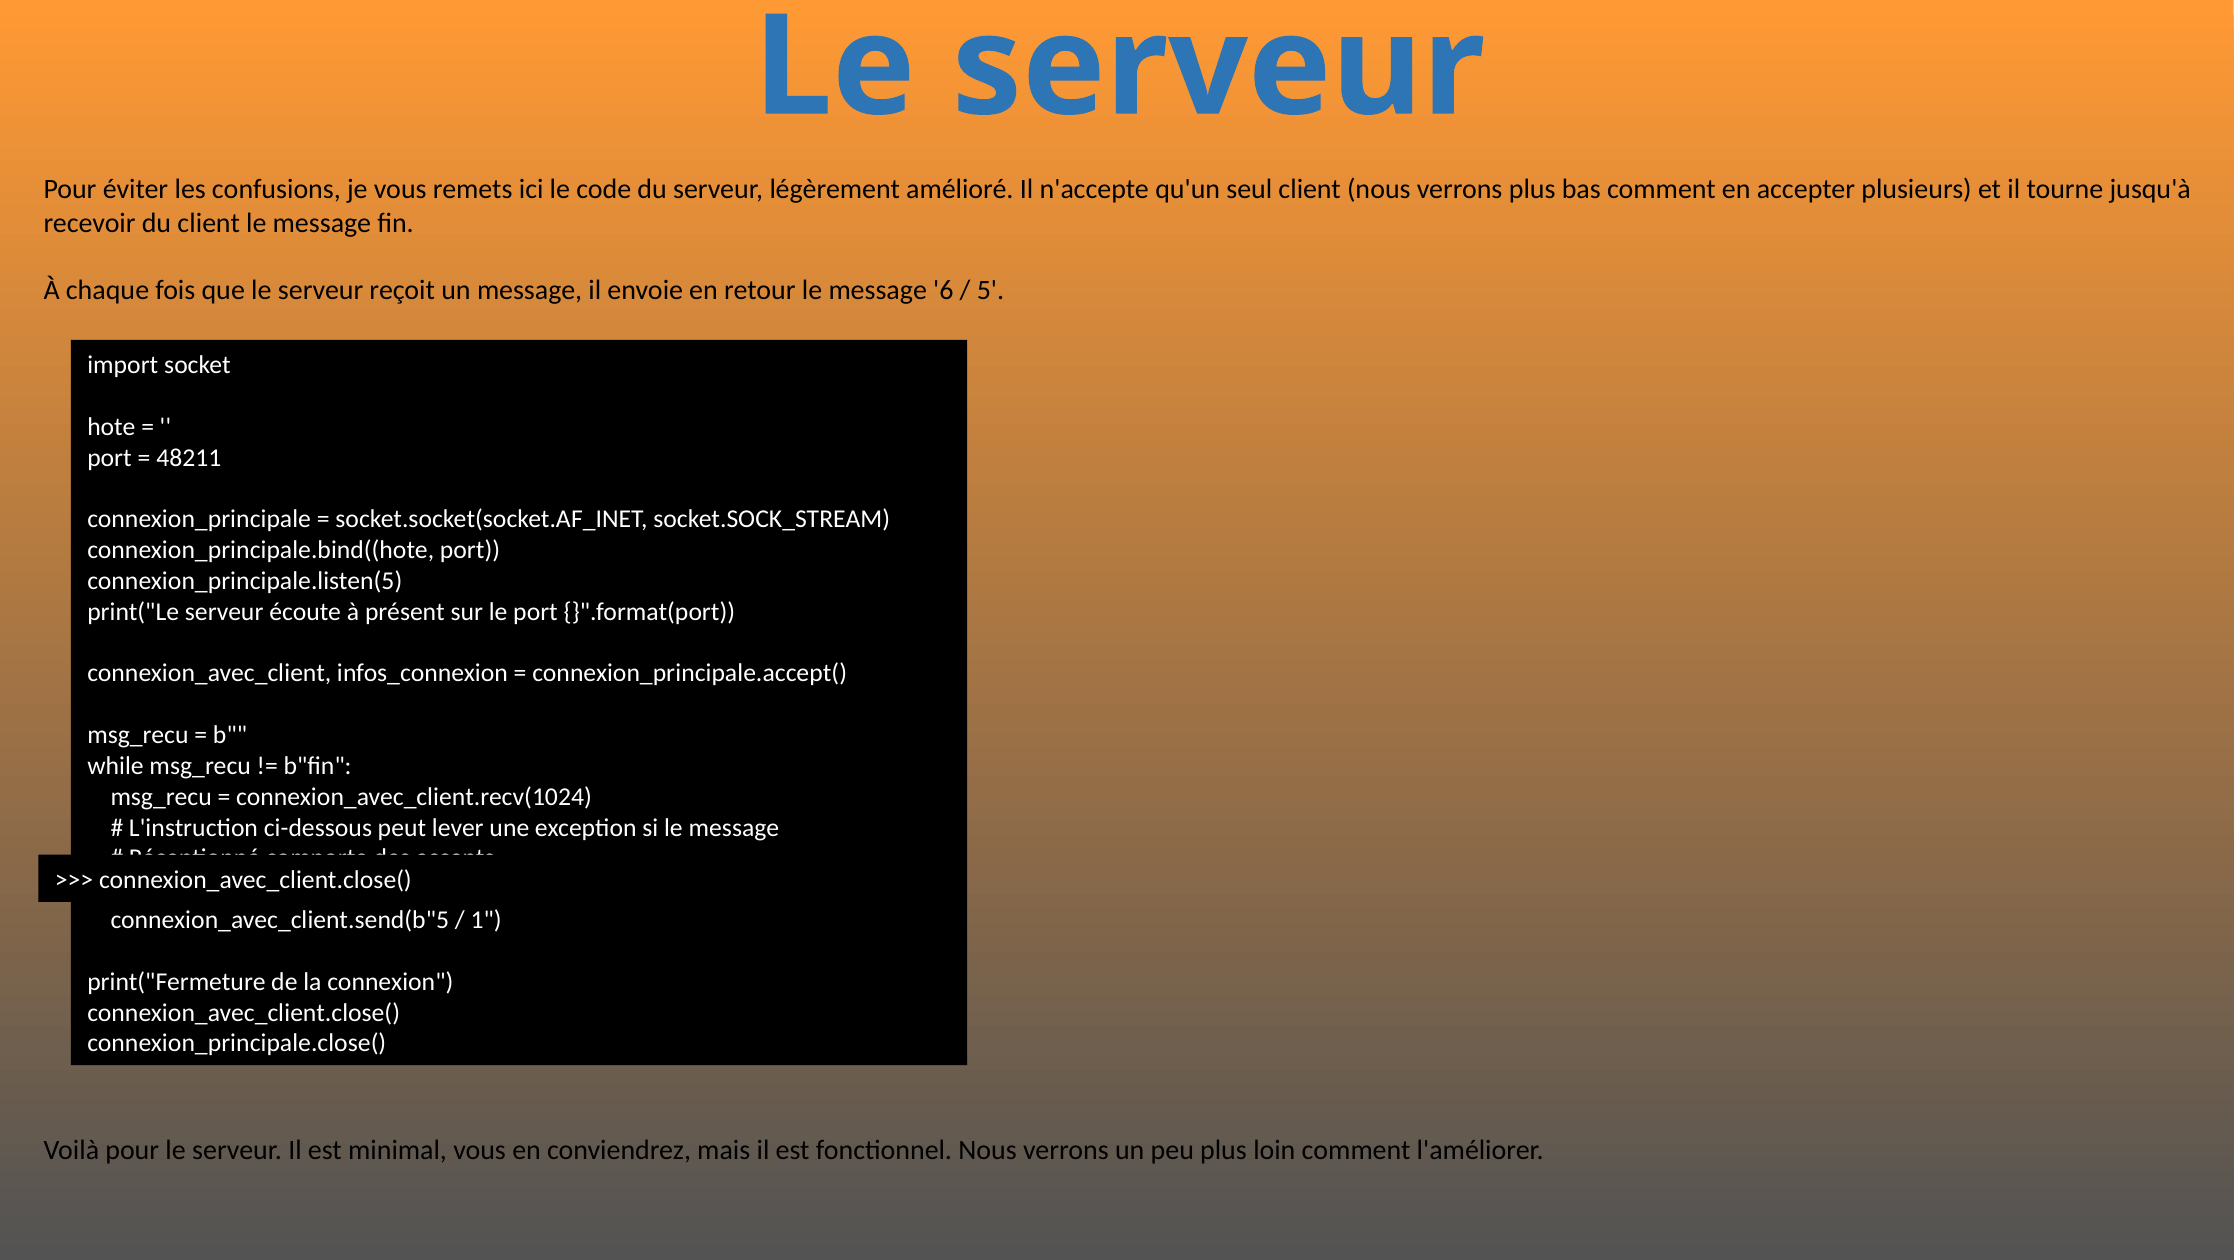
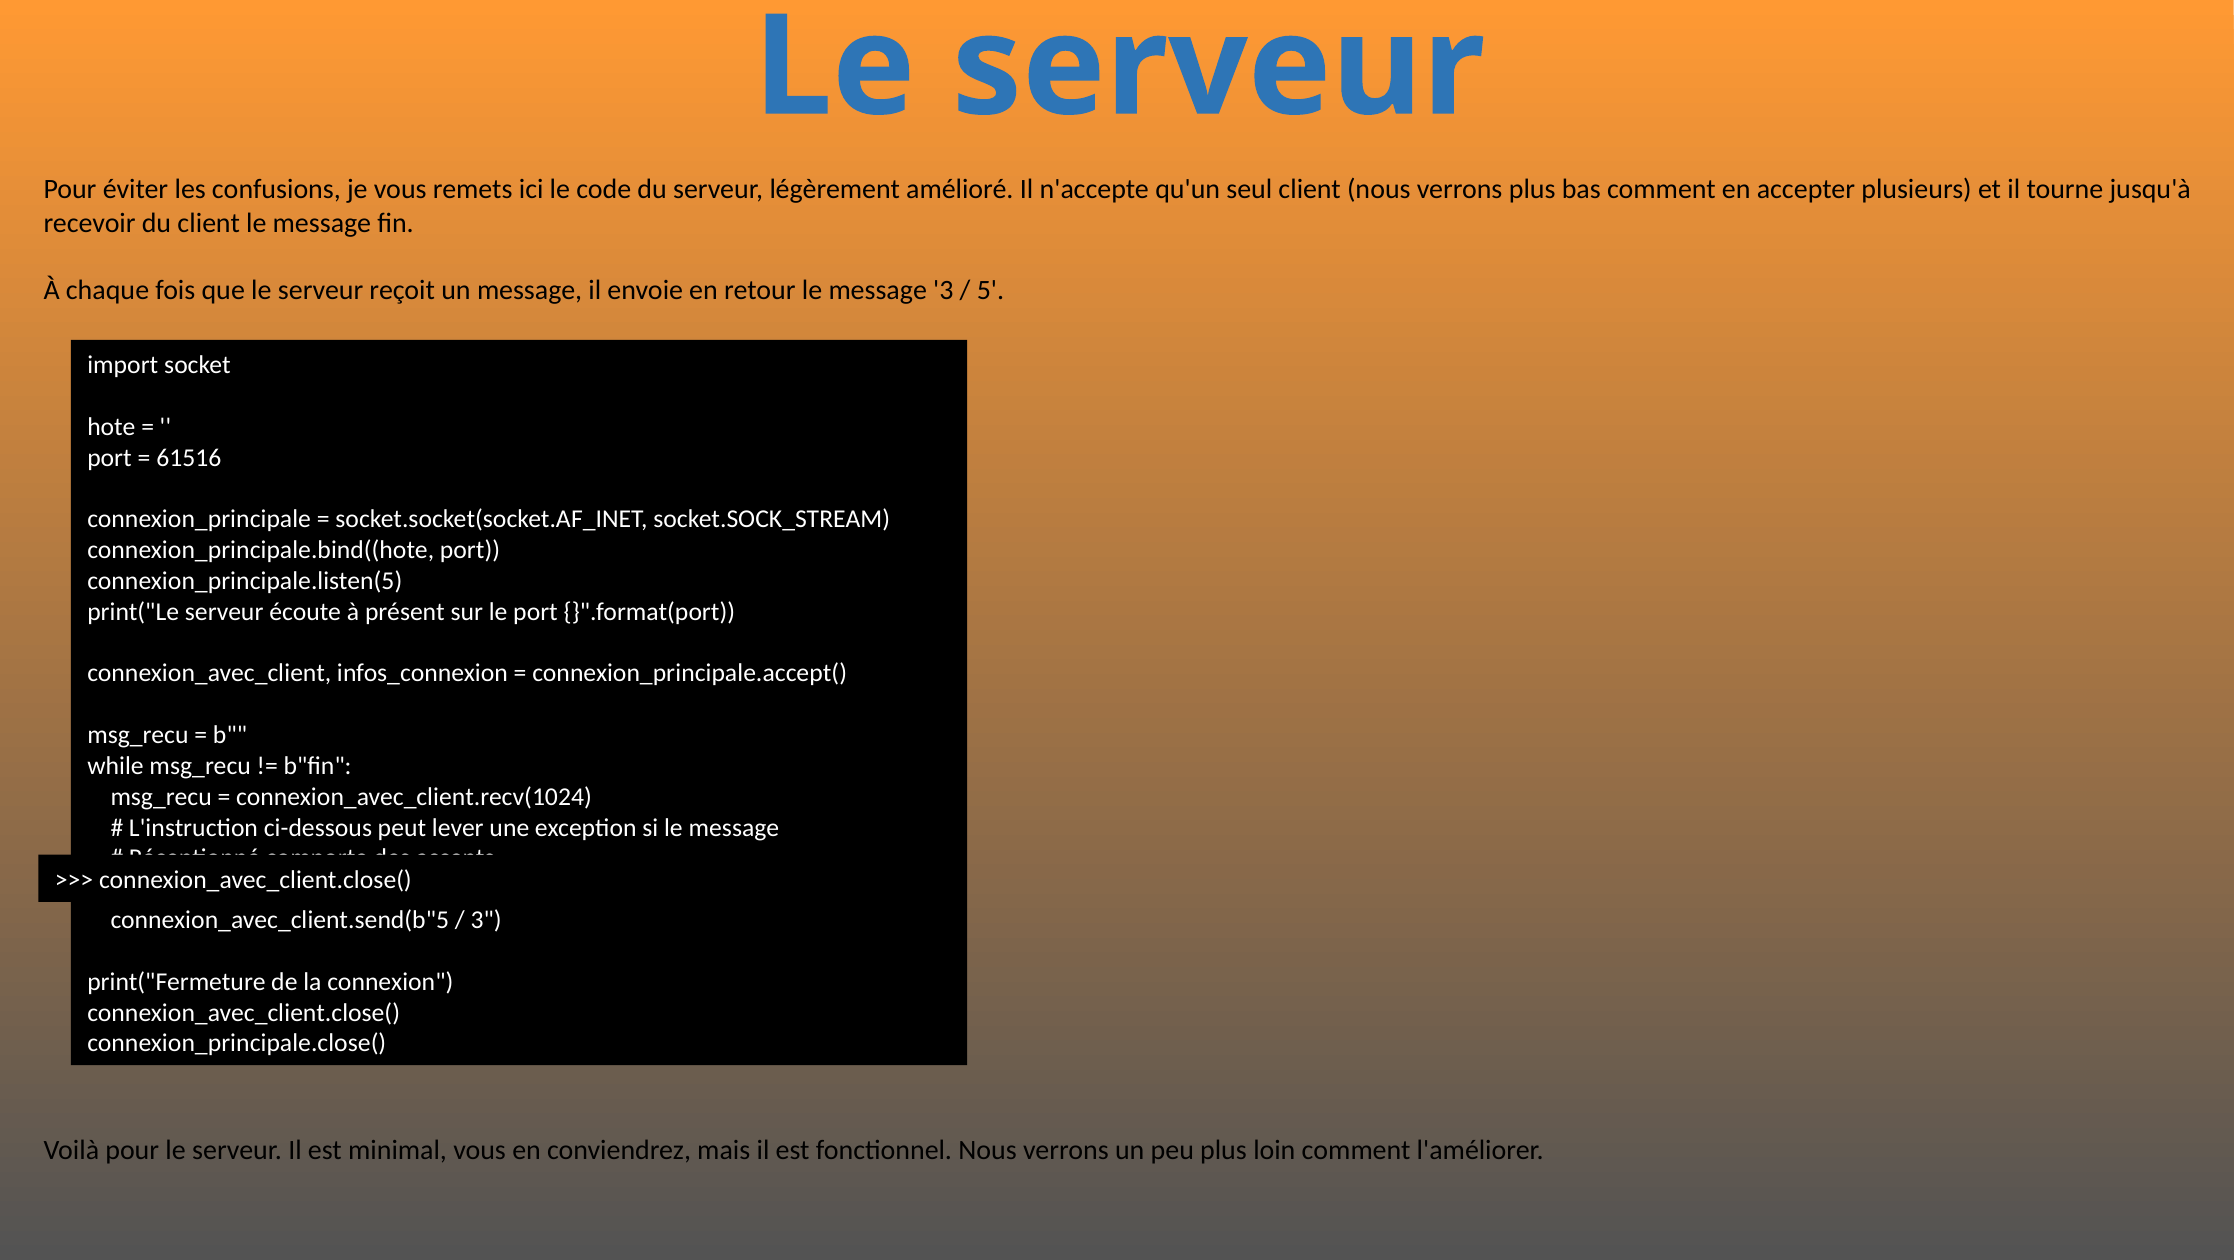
message 6: 6 -> 3 (943, 290)
48211: 48211 -> 61516 (189, 458)
1: 1 -> 3 (486, 920)
